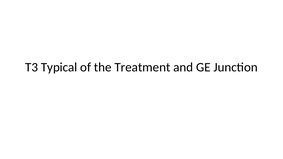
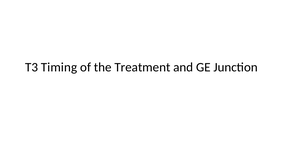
Typical: Typical -> Timing (59, 67)
